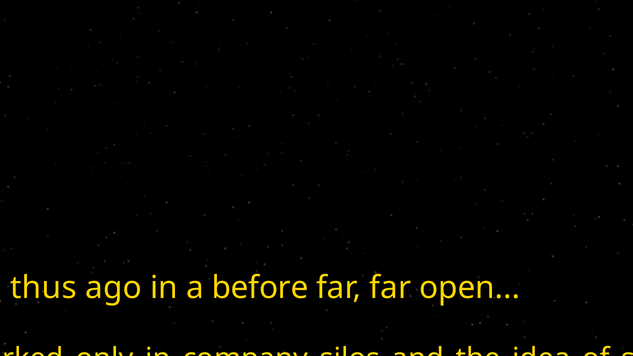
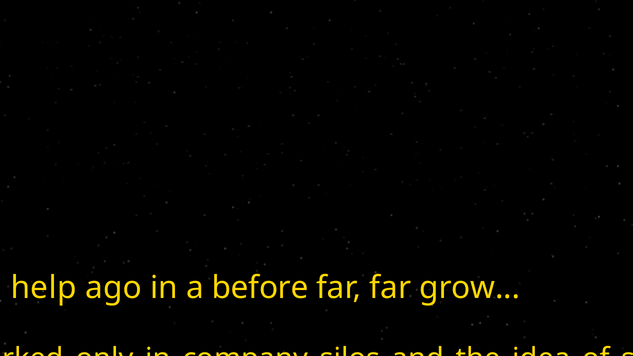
thus: thus -> help (44, 288)
open: open -> grow (470, 288)
